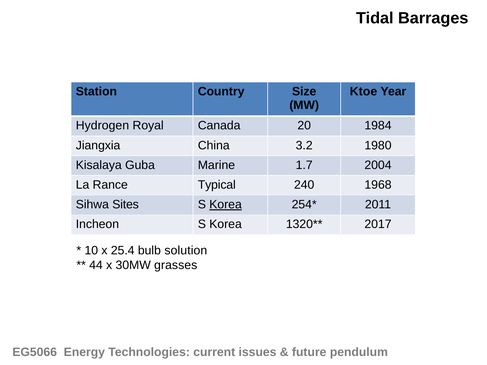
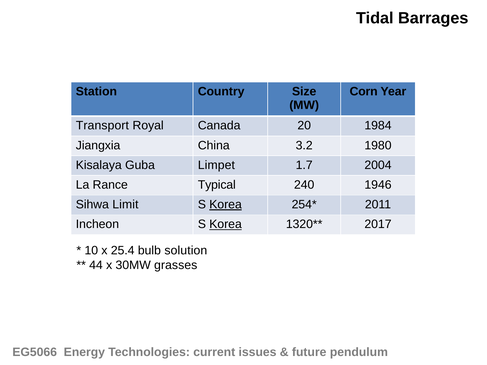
Ktoe: Ktoe -> Corn (364, 92)
Hydrogen: Hydrogen -> Transport (102, 126)
Marine: Marine -> Limpet (216, 165)
1968: 1968 -> 1946 (378, 185)
Sites: Sites -> Limit (125, 205)
Korea underline: none -> present (226, 224)
